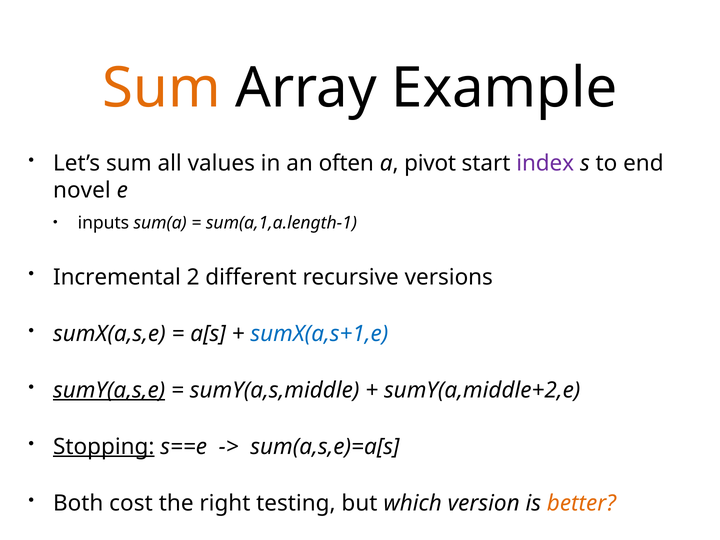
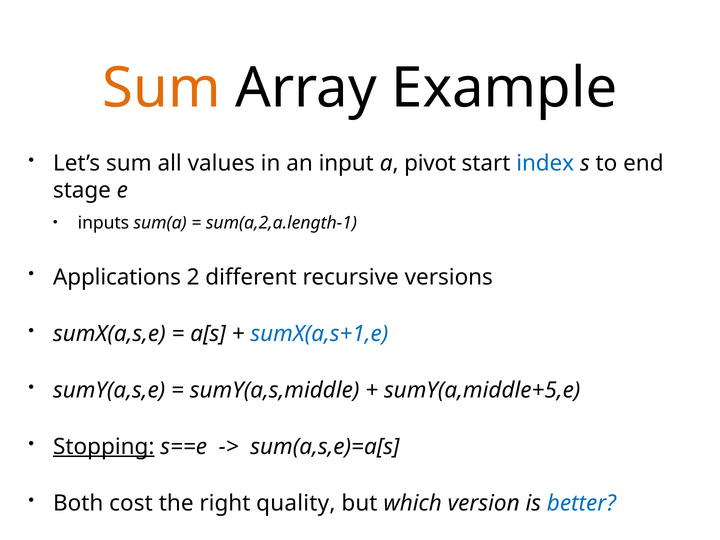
often: often -> input (346, 163)
index colour: purple -> blue (545, 163)
novel: novel -> stage (82, 190)
sum(a,1,a.length-1: sum(a,1,a.length-1 -> sum(a,2,a.length-1 (281, 223)
Incremental: Incremental -> Applications (117, 277)
sumY(a,s,e underline: present -> none (109, 390)
sumY(a,middle+2,e: sumY(a,middle+2,e -> sumY(a,middle+5,e (482, 390)
testing: testing -> quality (296, 503)
better colour: orange -> blue (581, 503)
